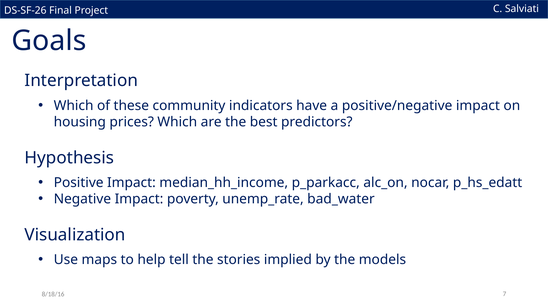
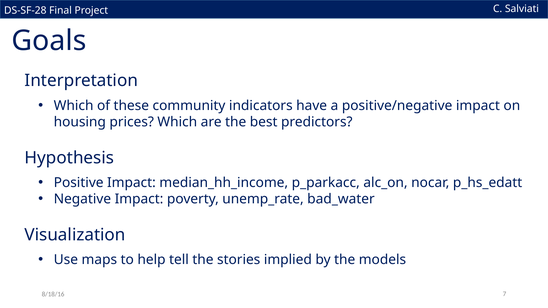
DS-SF-26: DS-SF-26 -> DS-SF-28 (25, 11)
